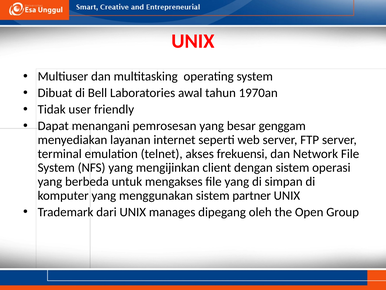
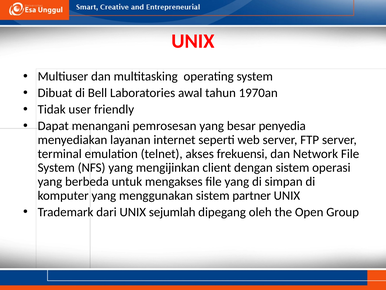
genggam: genggam -> penyedia (282, 126)
manages: manages -> sejumlah (172, 212)
